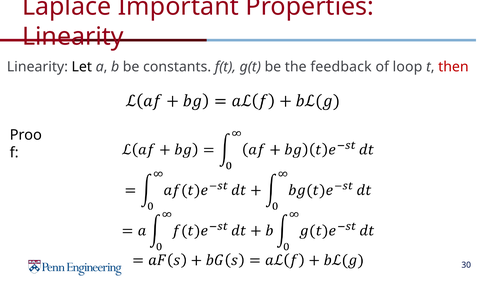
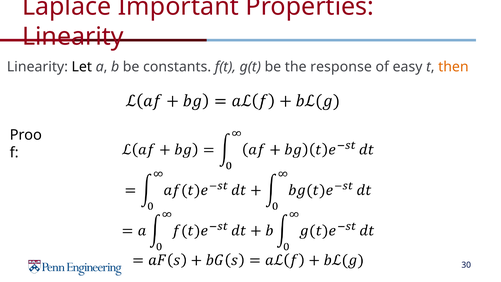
feedback: feedback -> response (341, 67)
loop: loop -> easy (408, 67)
then colour: red -> orange (453, 67)
